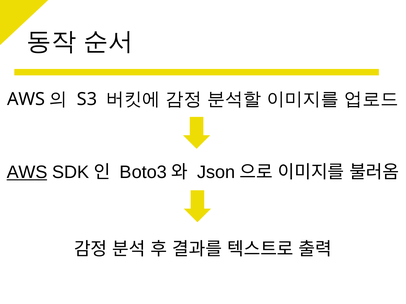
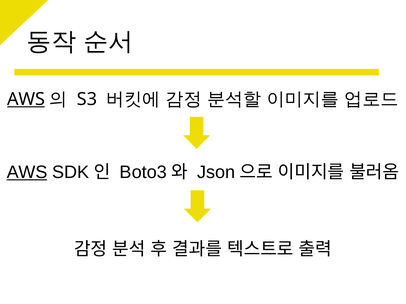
AWS underline: none -> present (26, 99)
